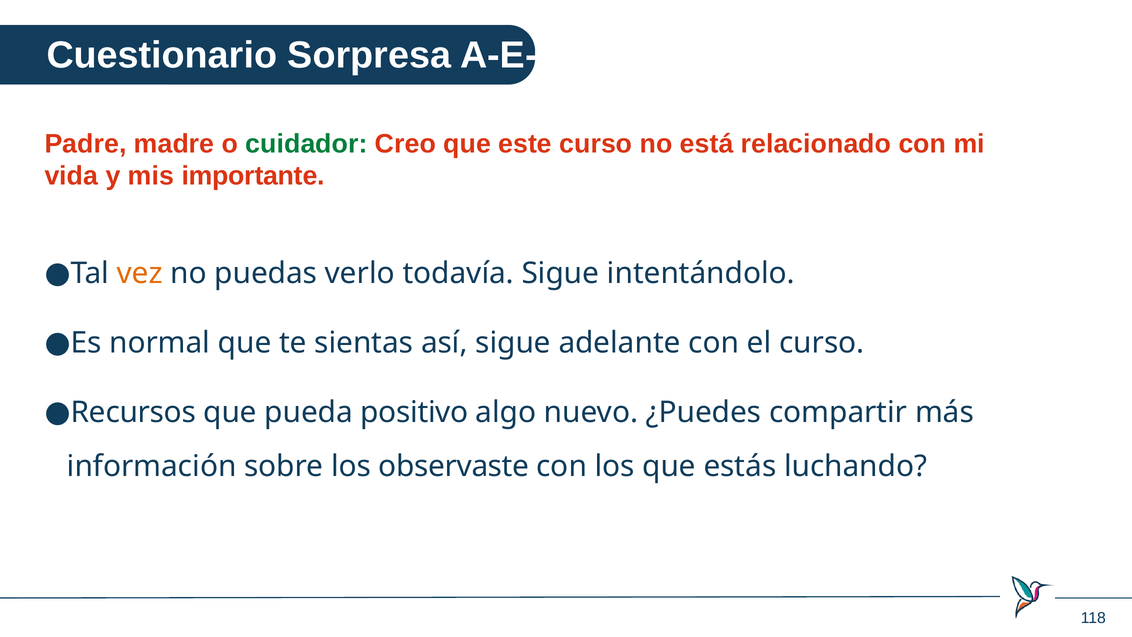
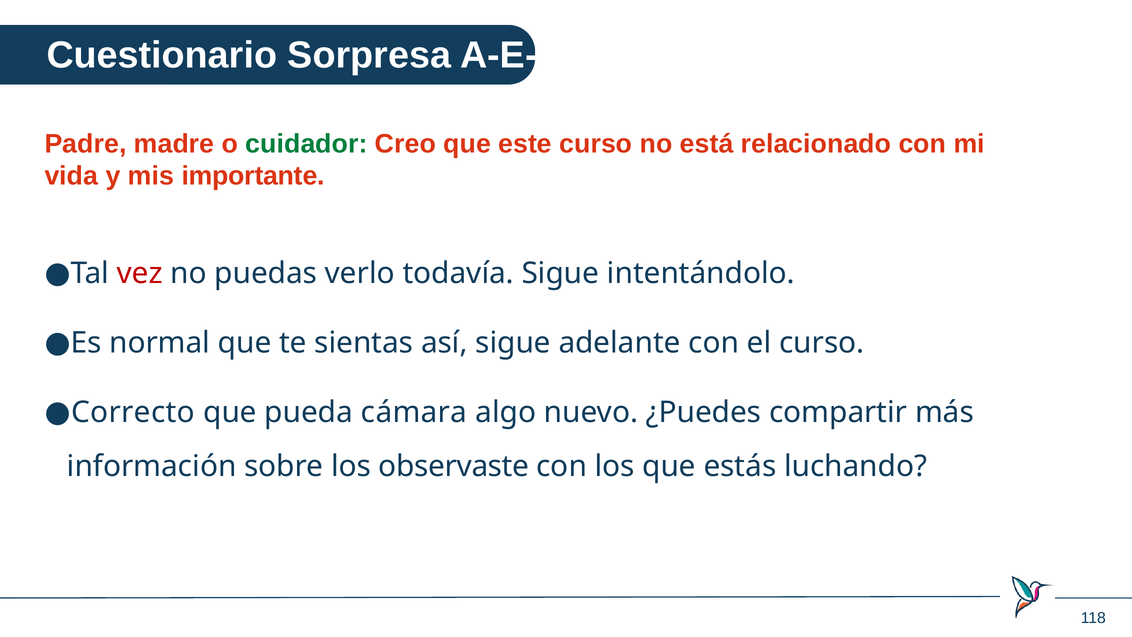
vez colour: orange -> red (140, 273)
Recursos: Recursos -> Correcto (133, 412)
positivo: positivo -> cámara (414, 412)
